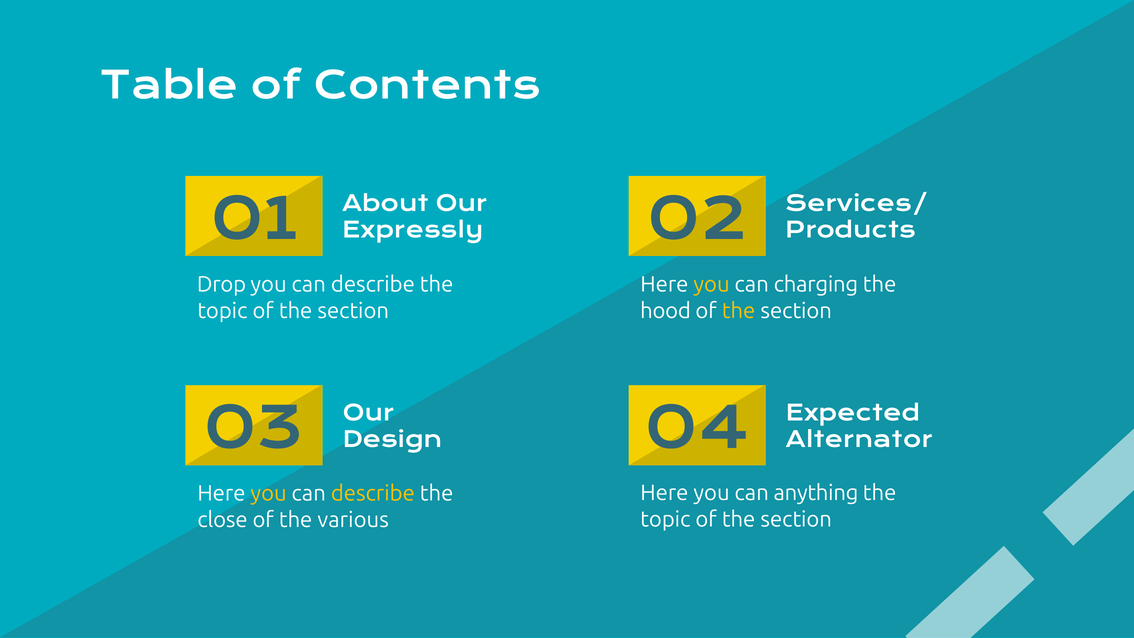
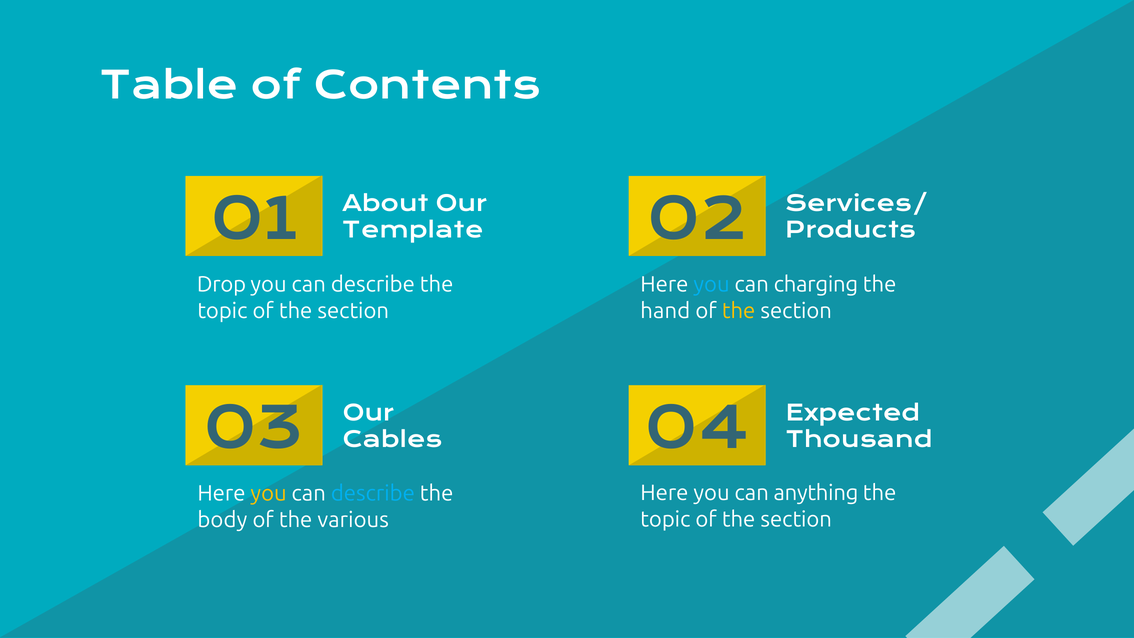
Expressly: Expressly -> Template (413, 230)
you colour: yellow -> light blue (712, 285)
hood: hood -> hand (665, 311)
Design: Design -> Cables (392, 440)
Alternator: Alternator -> Thousand (859, 440)
describe colour: yellow -> light blue (373, 493)
close: close -> body (222, 520)
